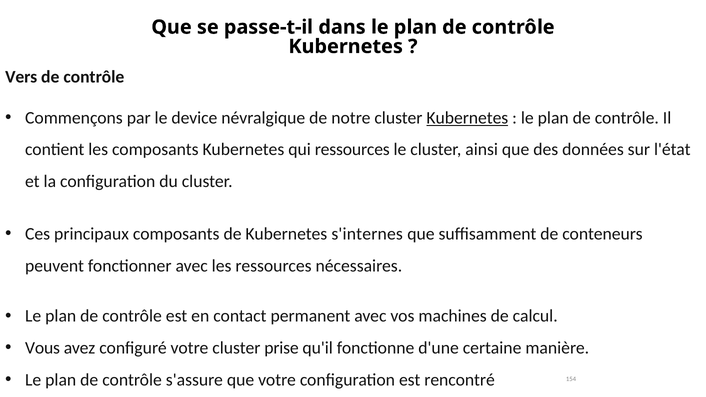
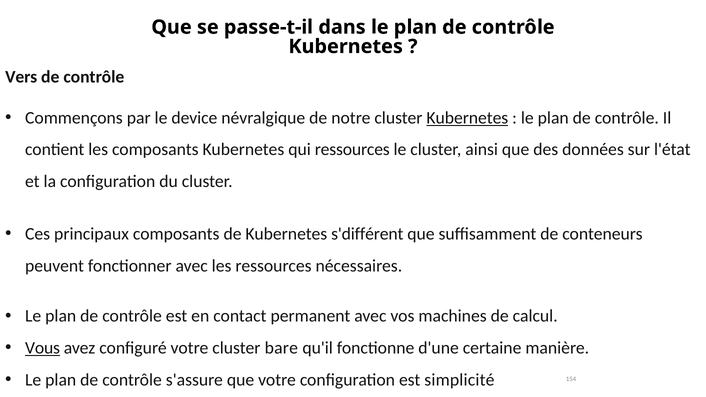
s'internes: s'internes -> s'différent (367, 234)
Vous underline: none -> present (43, 348)
prise: prise -> bare (281, 348)
rencontré: rencontré -> simplicité (459, 380)
